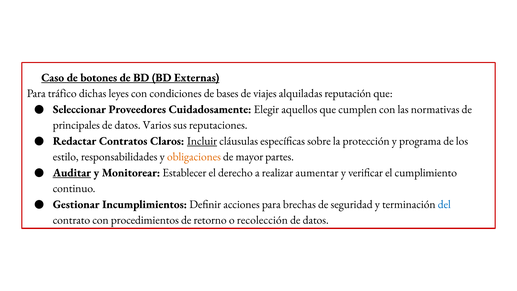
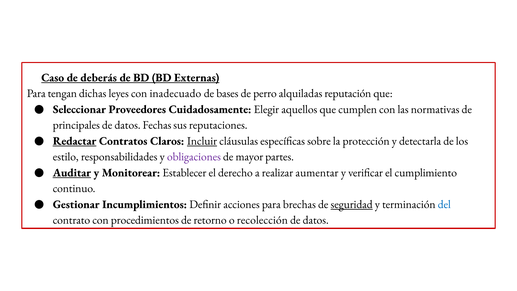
botones: botones -> deberás (99, 77)
tráfico: tráfico -> tengan (62, 93)
condiciones: condiciones -> inadecuado (175, 93)
viajes: viajes -> perro (265, 93)
Varios: Varios -> Fechas (157, 125)
Redactar underline: none -> present (75, 141)
programa: programa -> detectarla (420, 141)
obligaciones colour: orange -> purple (194, 157)
seguridad underline: none -> present (352, 204)
